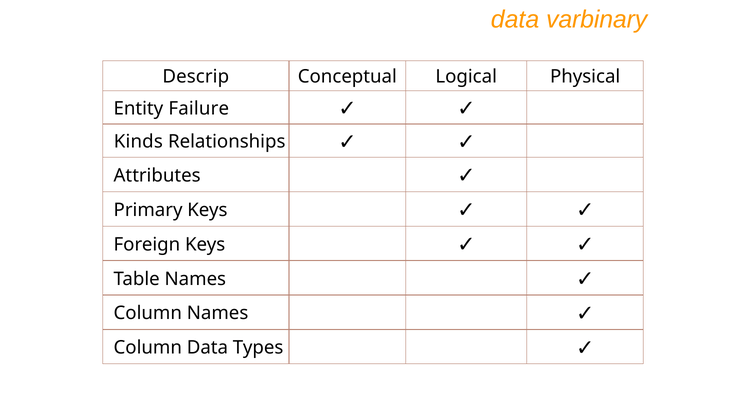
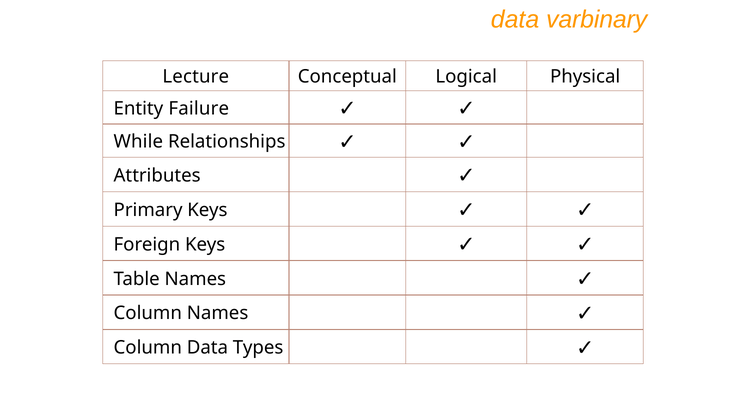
Descrip: Descrip -> Lecture (196, 77)
Kinds: Kinds -> While (138, 142)
